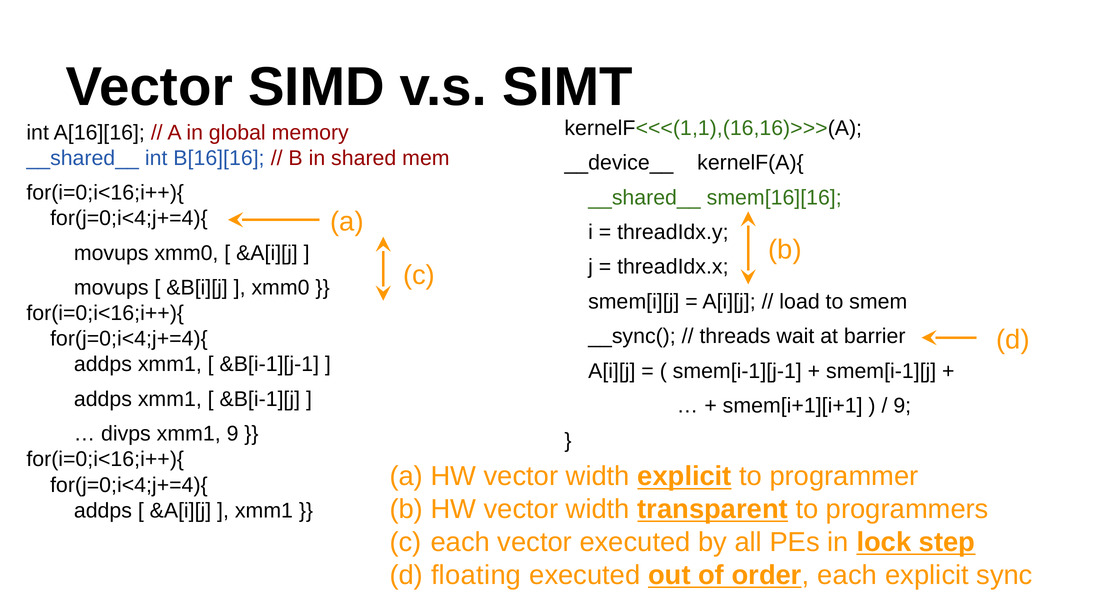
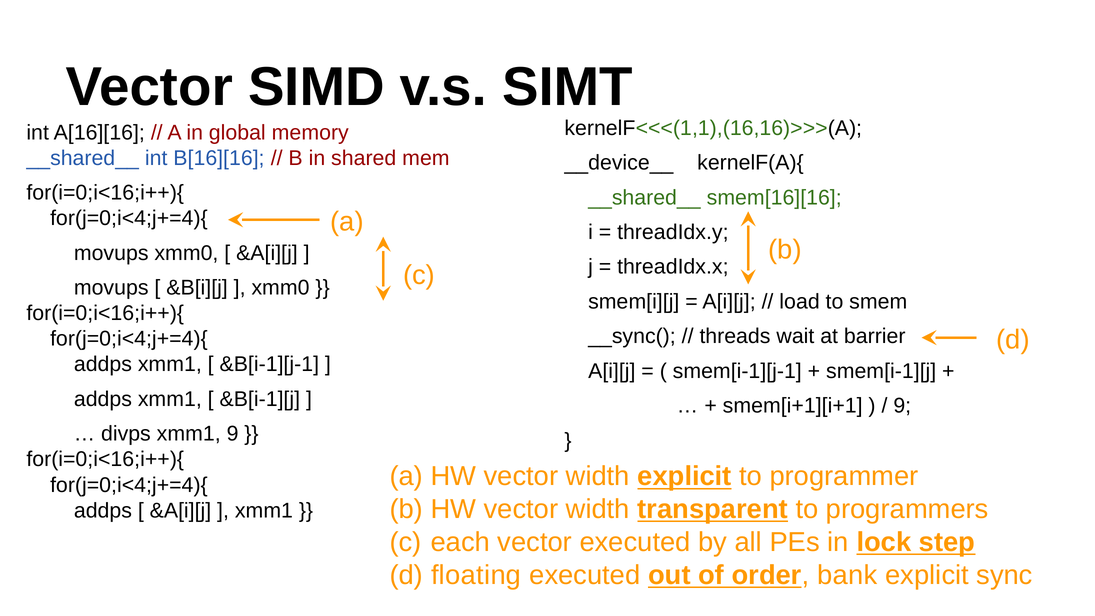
order each: each -> bank (847, 575)
